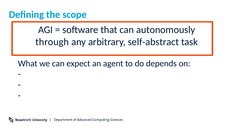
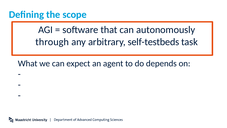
self-abstract: self-abstract -> self-testbeds (153, 42)
